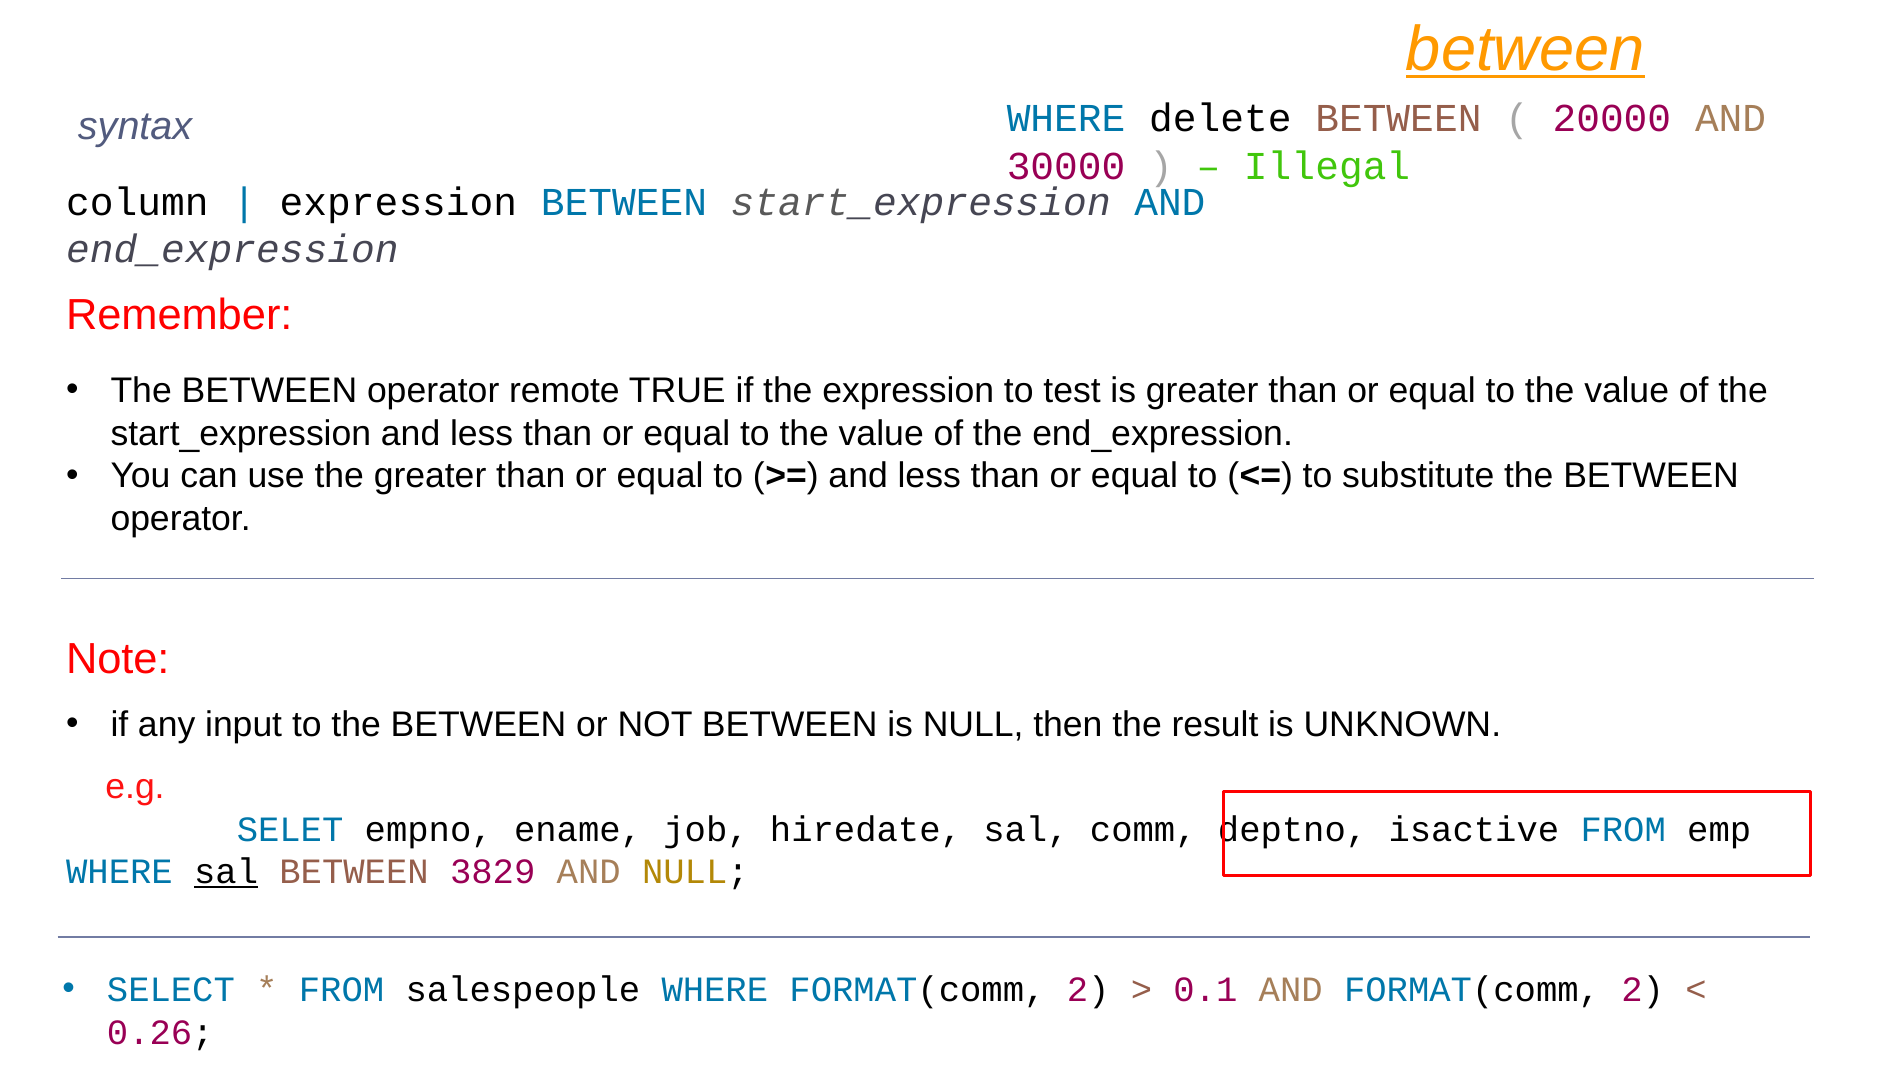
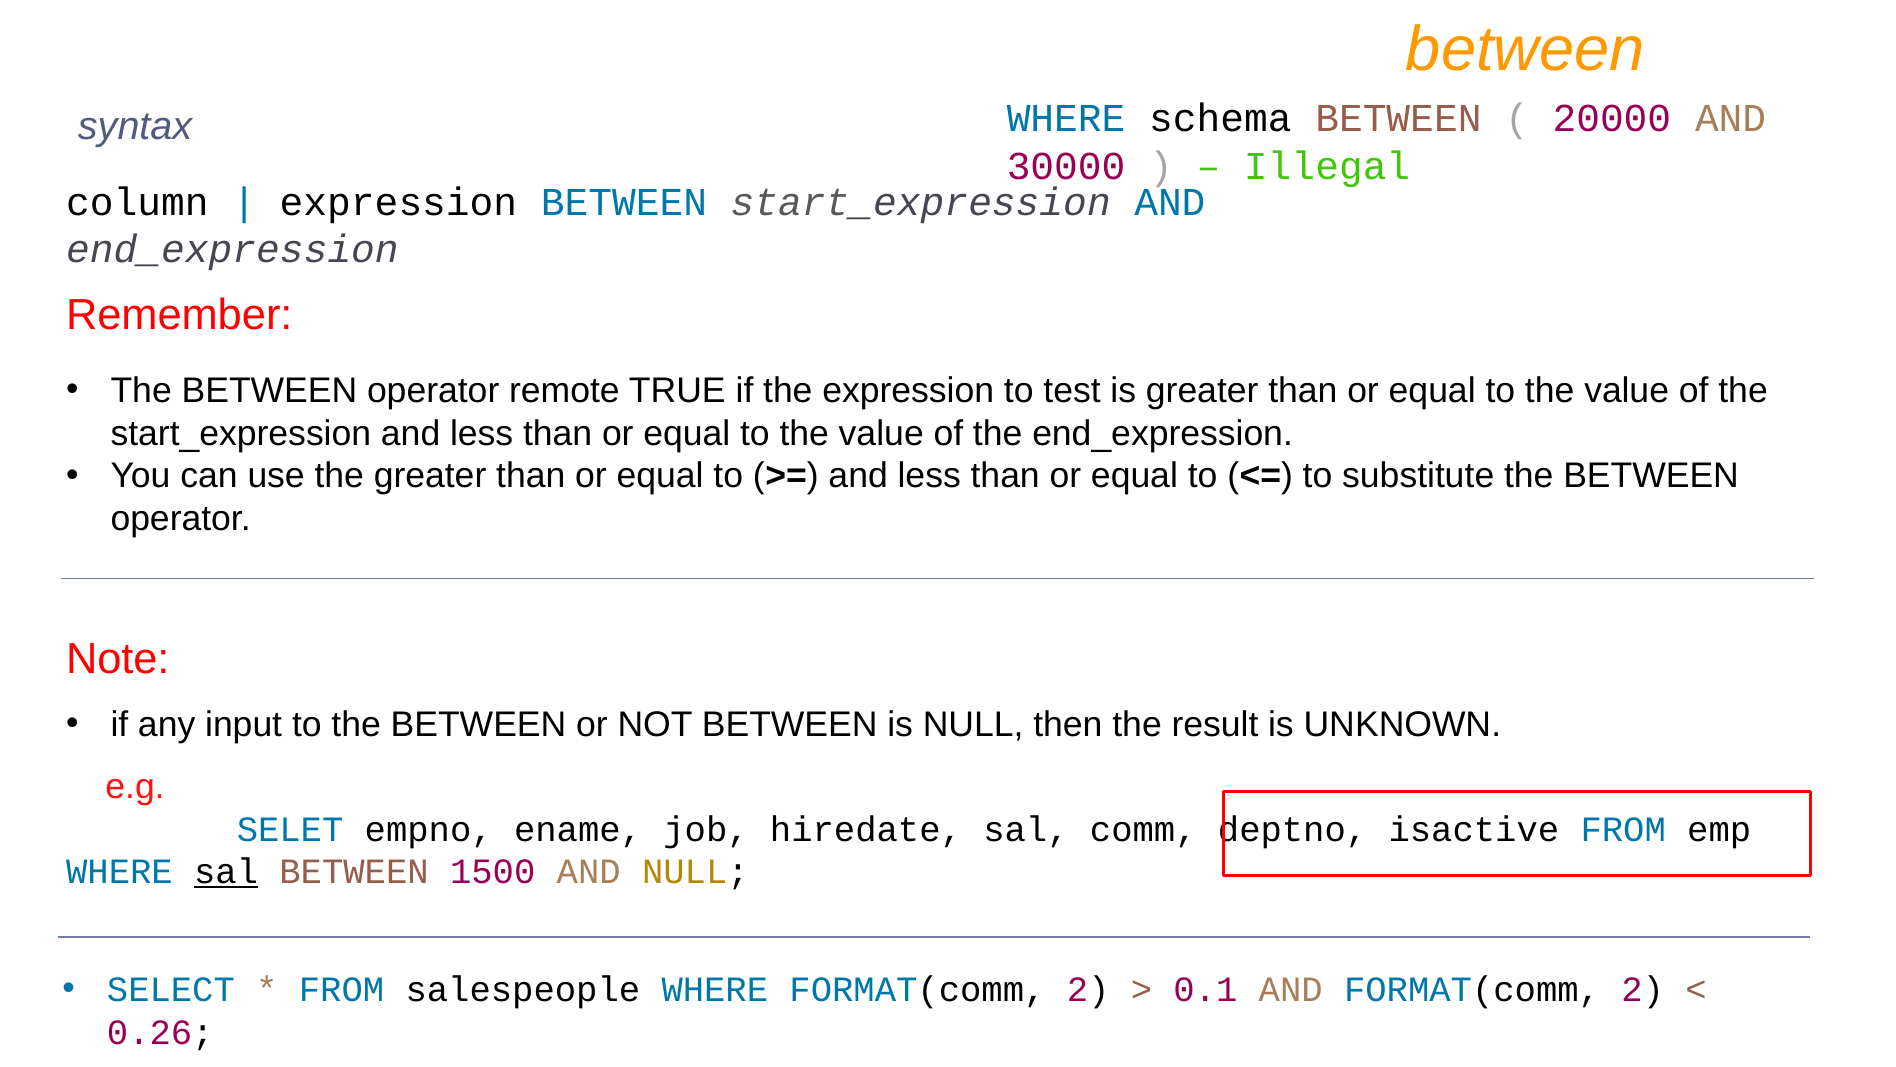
between underline: present -> none (1525, 49)
delete: delete -> schema (1220, 119)
3829: 3829 -> 1500 (493, 872)
